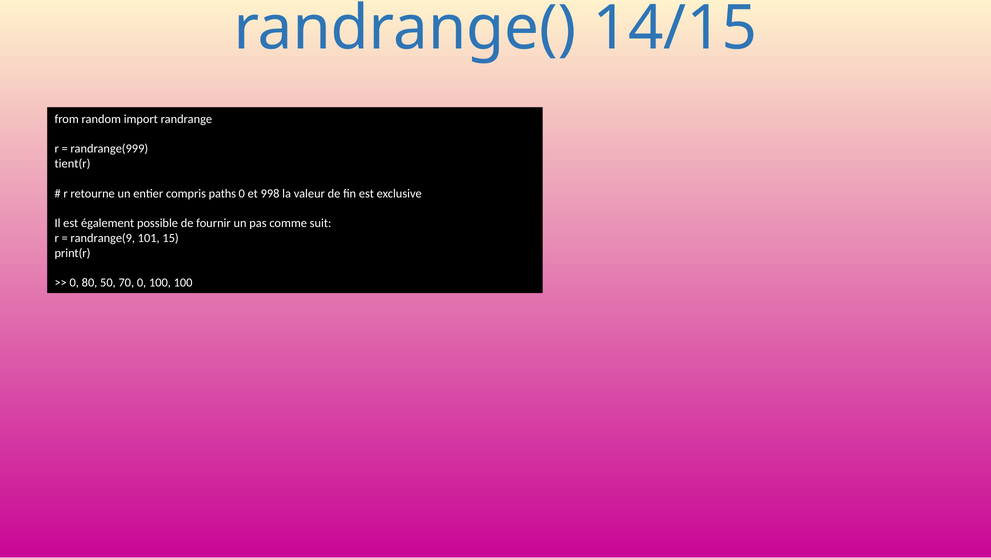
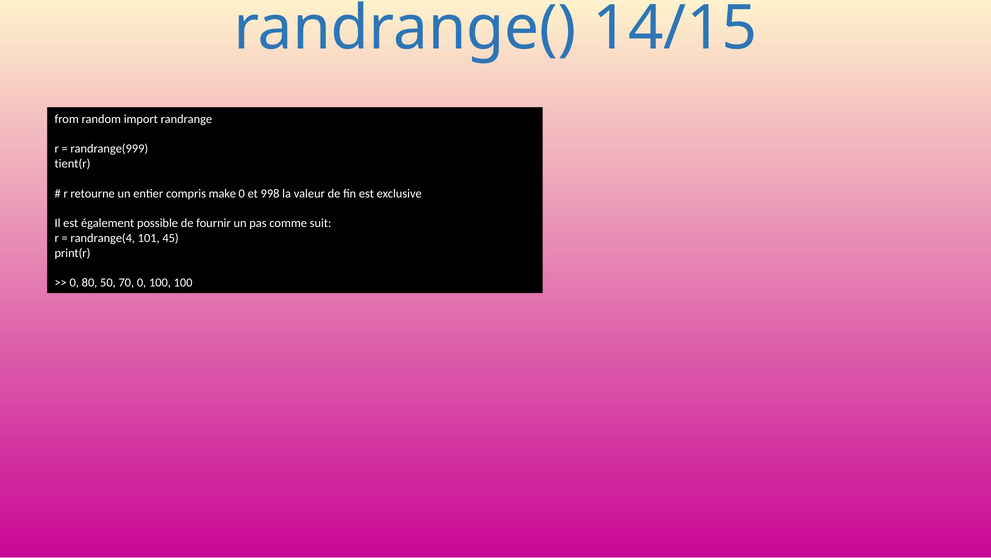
paths: paths -> make (222, 193)
randrange(9: randrange(9 -> randrange(4 (103, 238)
15: 15 -> 45 (171, 238)
